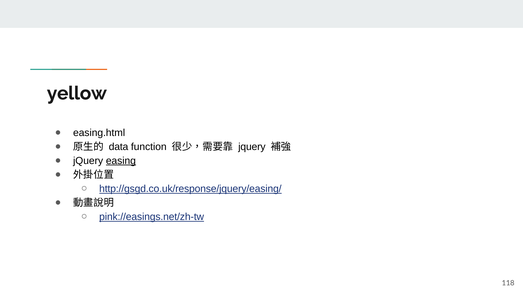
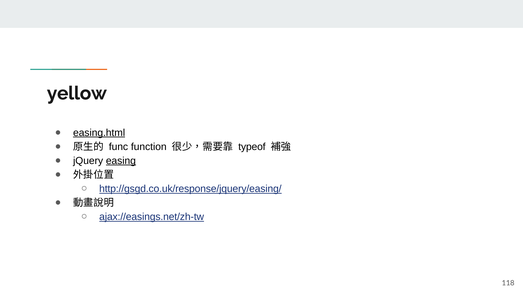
easing.html underline: none -> present (99, 133)
data: data -> func (118, 147)
jquery: jquery -> typeof (252, 147)
pink://easings.net/zh-tw: pink://easings.net/zh-tw -> ajax://easings.net/zh-tw (152, 217)
